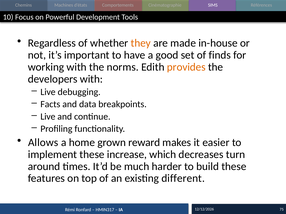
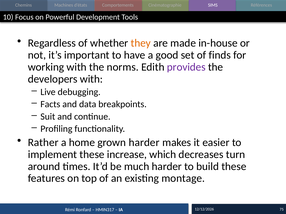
provides colour: orange -> purple (186, 67)
Live: Live -> Suit (48, 117)
Allows: Allows -> Rather (43, 143)
grown reward: reward -> harder (144, 143)
different: different -> montage (183, 179)
